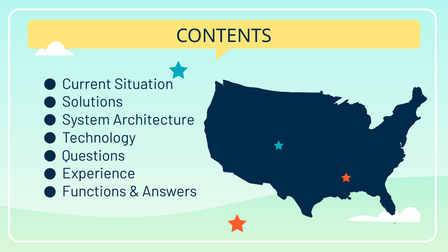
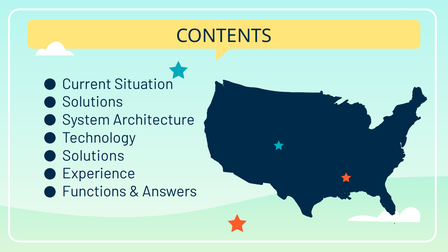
Questions: Questions -> Solutions (93, 156)
